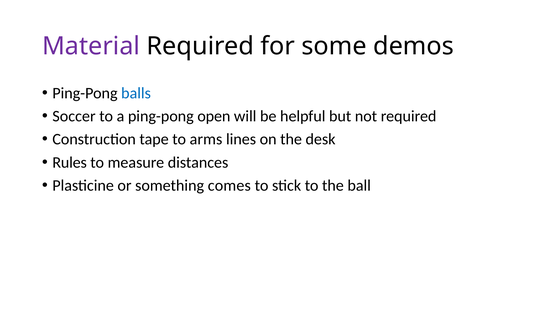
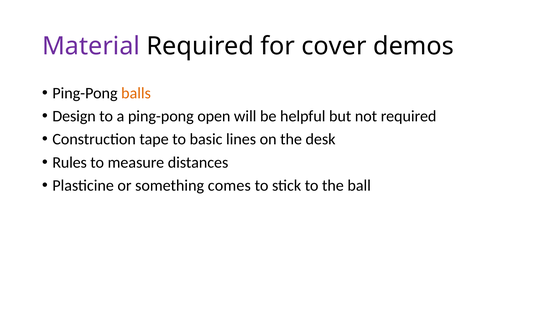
some: some -> cover (334, 46)
balls colour: blue -> orange (136, 93)
Soccer: Soccer -> Design (74, 116)
arms: arms -> basic (206, 139)
